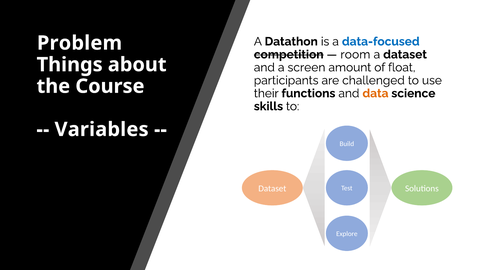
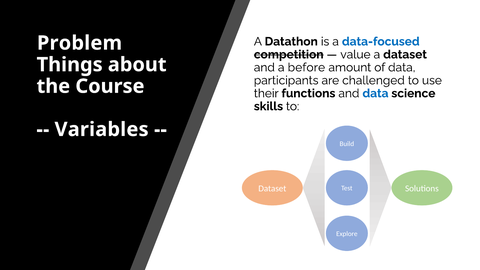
room: room -> value (355, 54)
screen: screen -> before (306, 67)
of float: float -> data (402, 67)
data colour: orange -> blue (375, 93)
